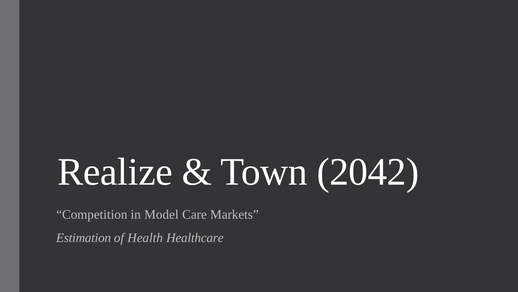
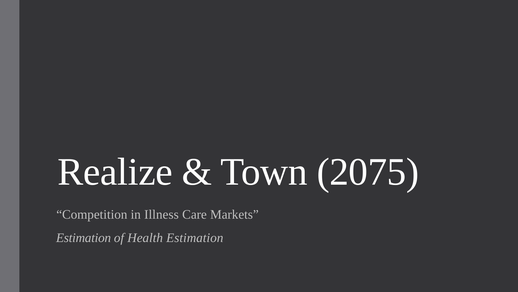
2042: 2042 -> 2075 (368, 172)
Model: Model -> Illness (161, 214)
Health Healthcare: Healthcare -> Estimation (195, 237)
